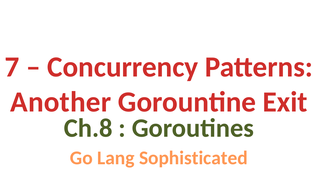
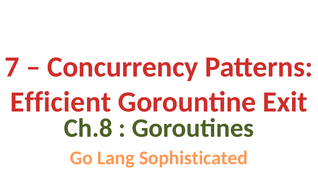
Another: Another -> Efficient (61, 102)
